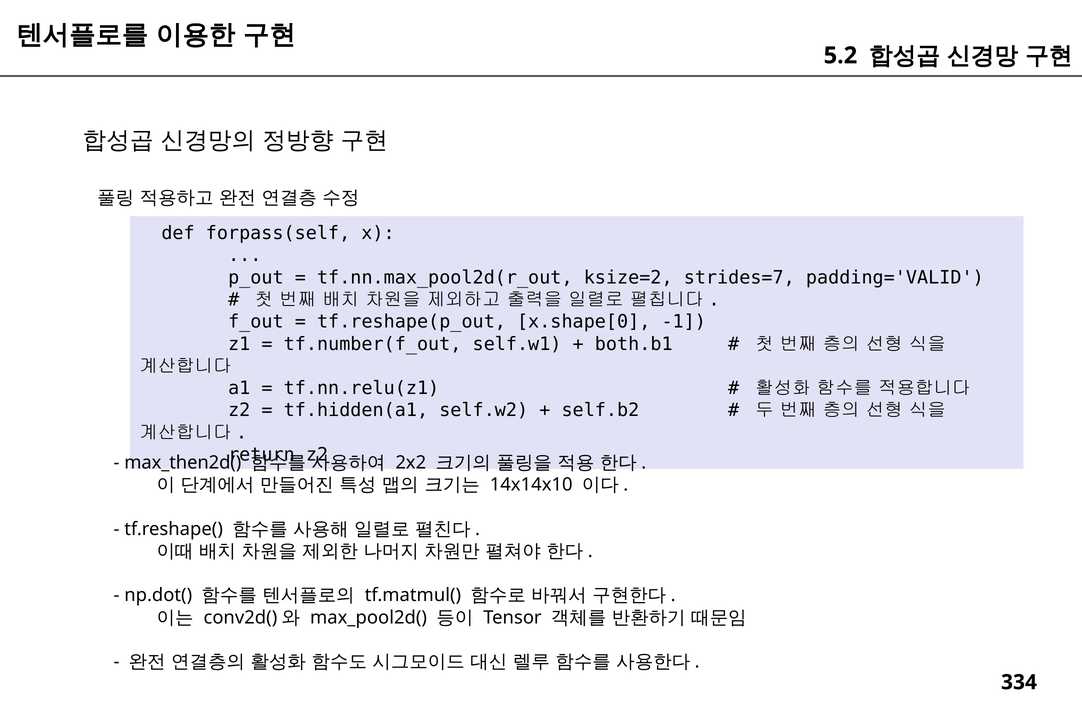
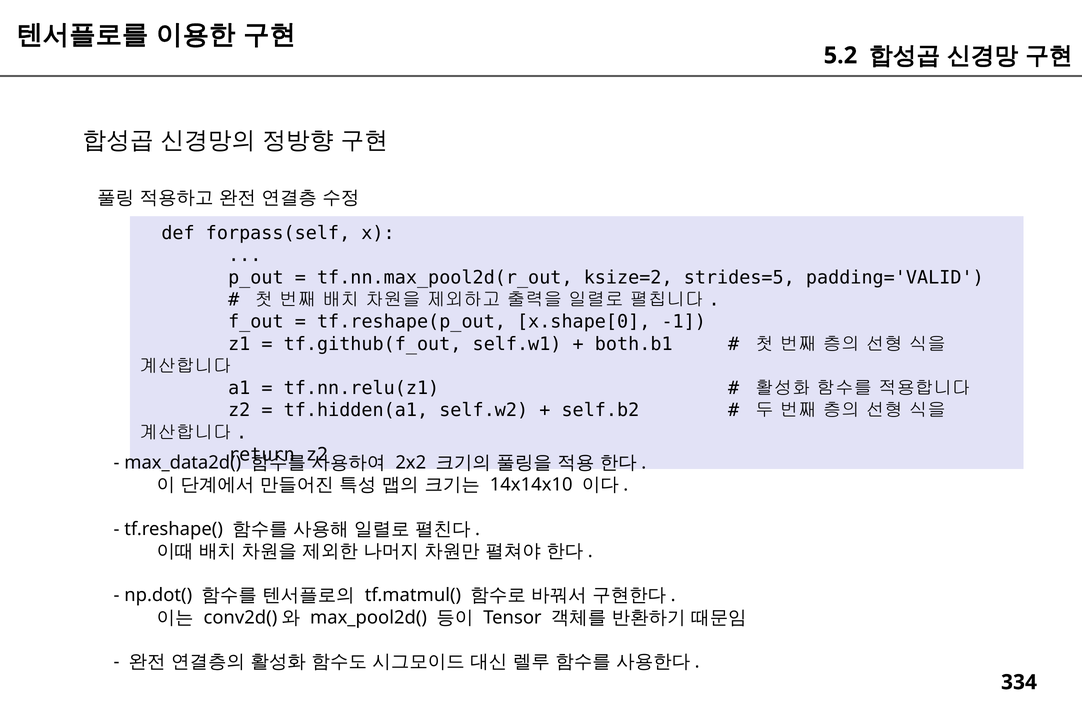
strides=7: strides=7 -> strides=5 (739, 277)
tf.number(f_out: tf.number(f_out -> tf.github(f_out (373, 344)
max_then2d(: max_then2d( -> max_data2d( (183, 462)
